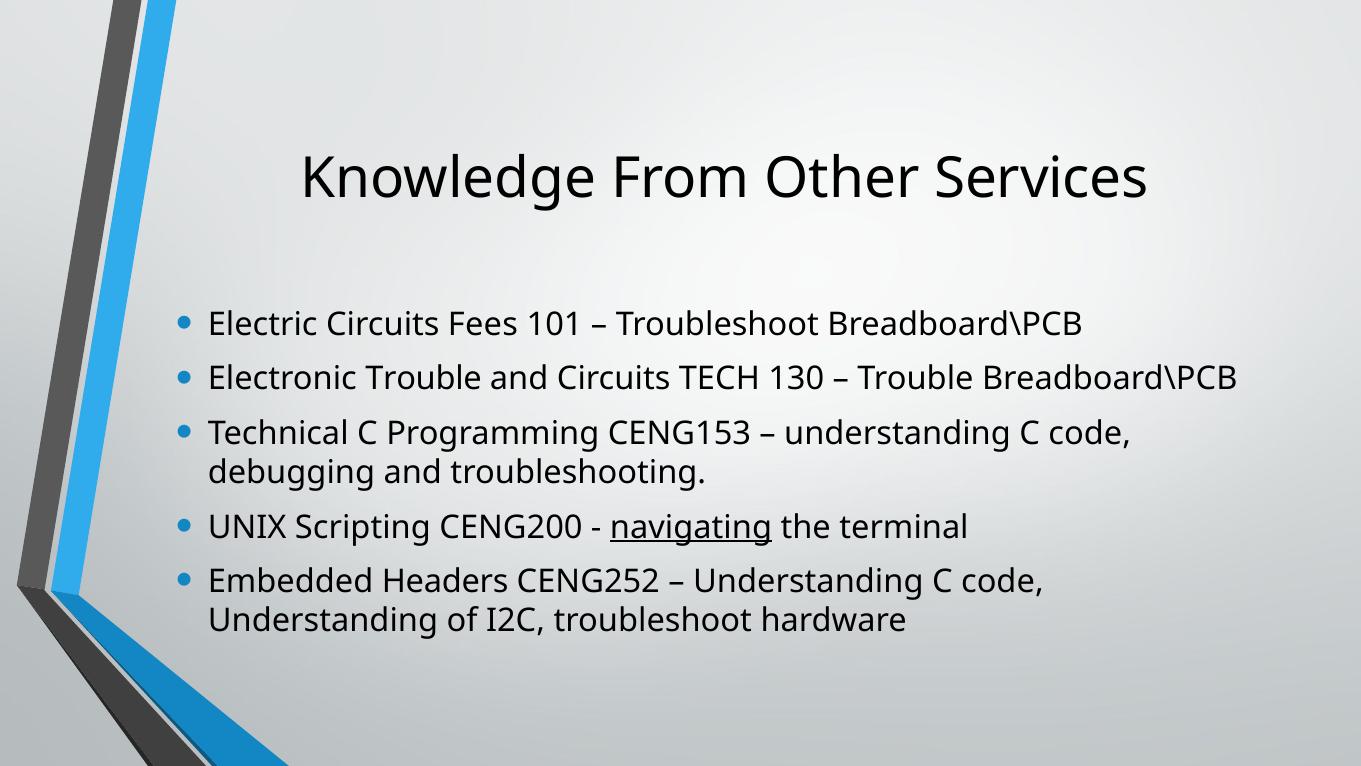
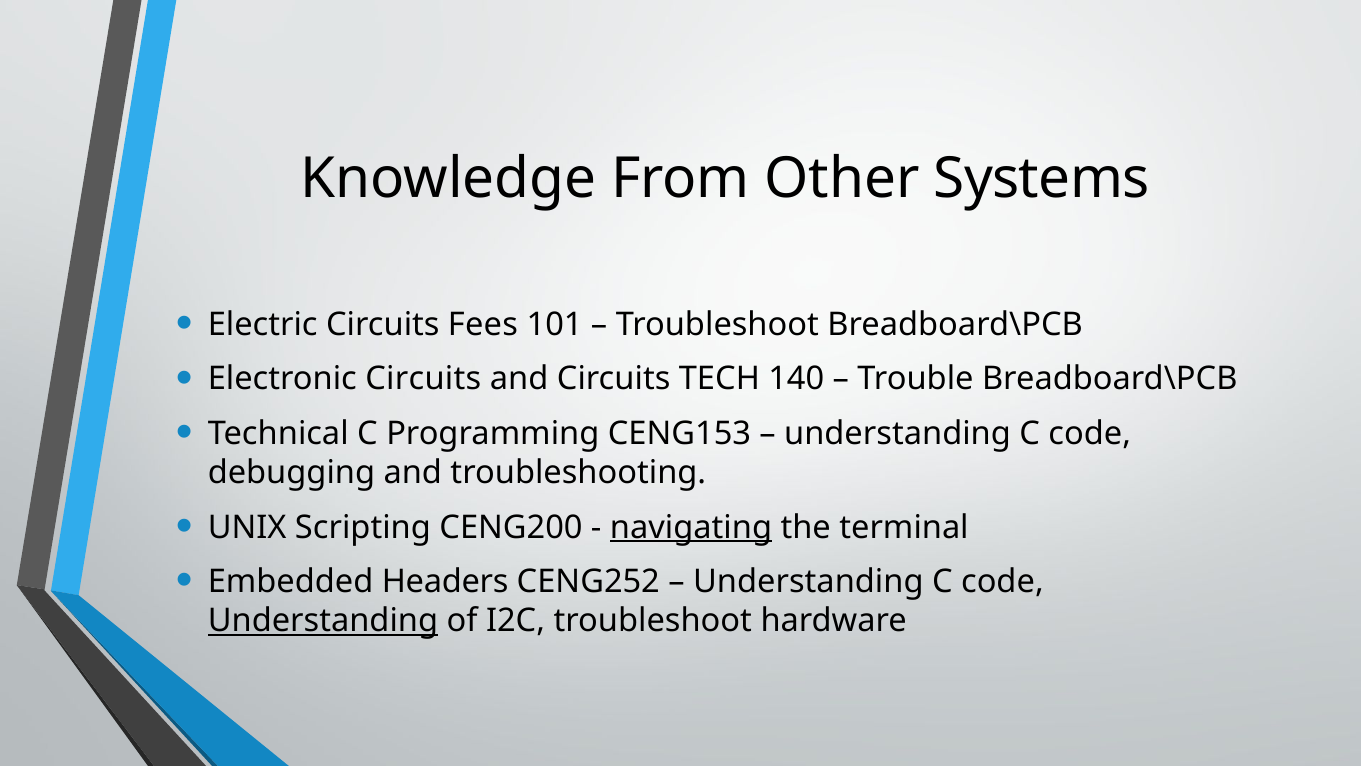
Services: Services -> Systems (1042, 178)
Electronic Trouble: Trouble -> Circuits (423, 379)
130: 130 -> 140 (796, 379)
Understanding underline: none -> present (323, 620)
